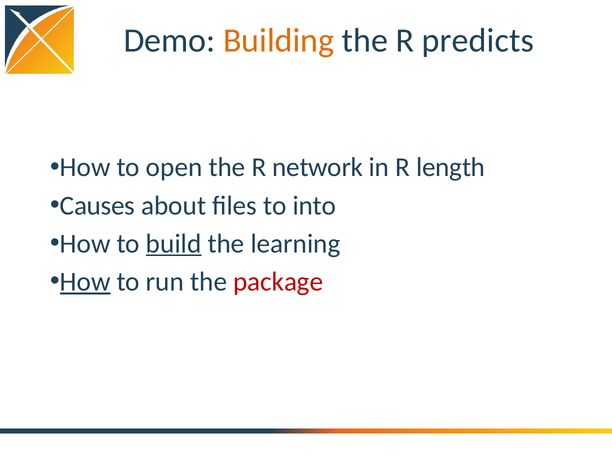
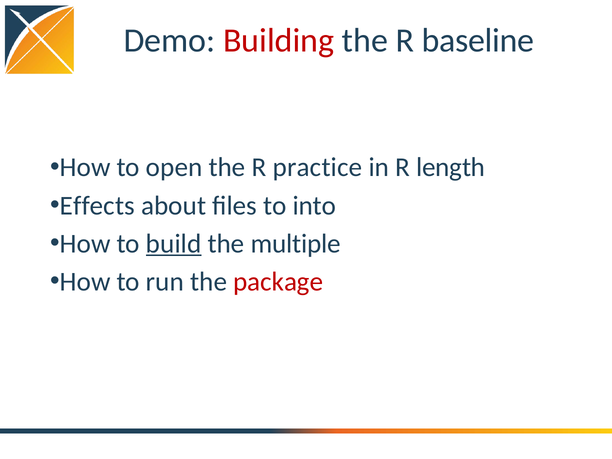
Building colour: orange -> red (279, 41)
predicts: predicts -> baseline (478, 41)
network: network -> practice (317, 167)
Causes: Causes -> Effects (97, 206)
learning: learning -> multiple (296, 244)
How underline: present -> none (85, 282)
